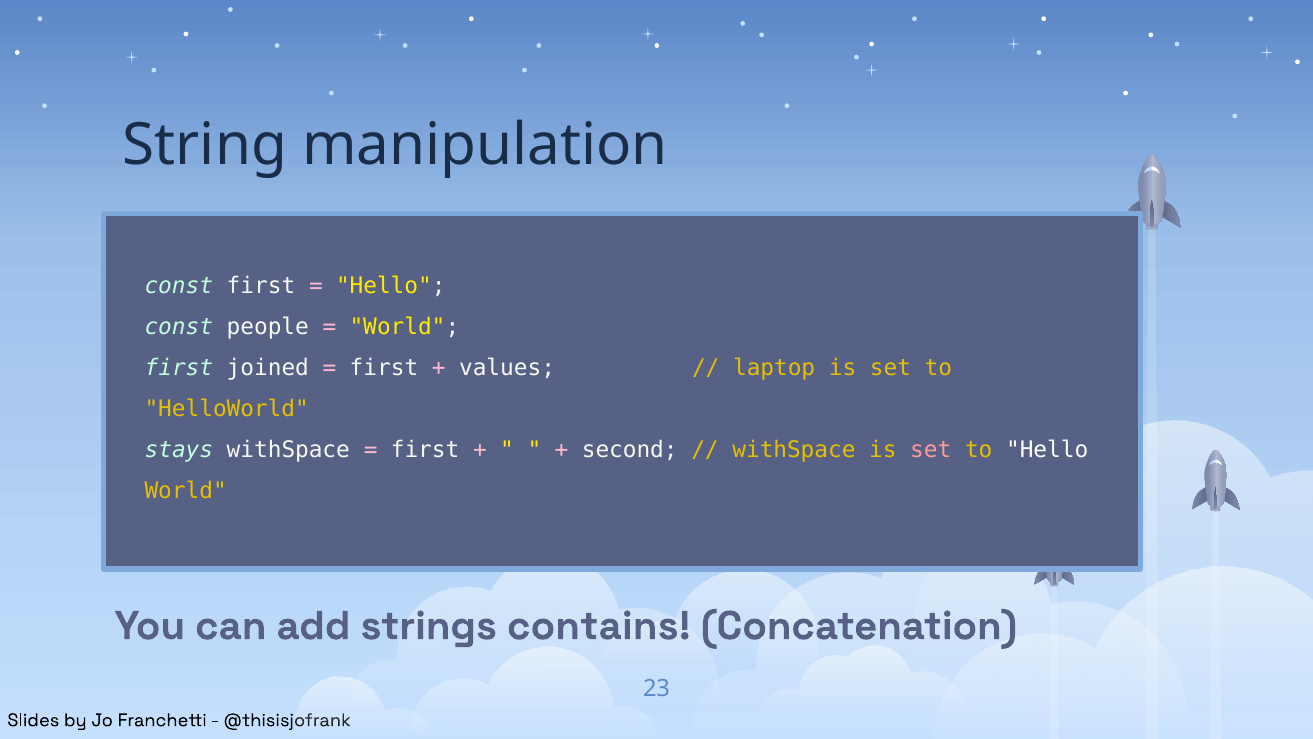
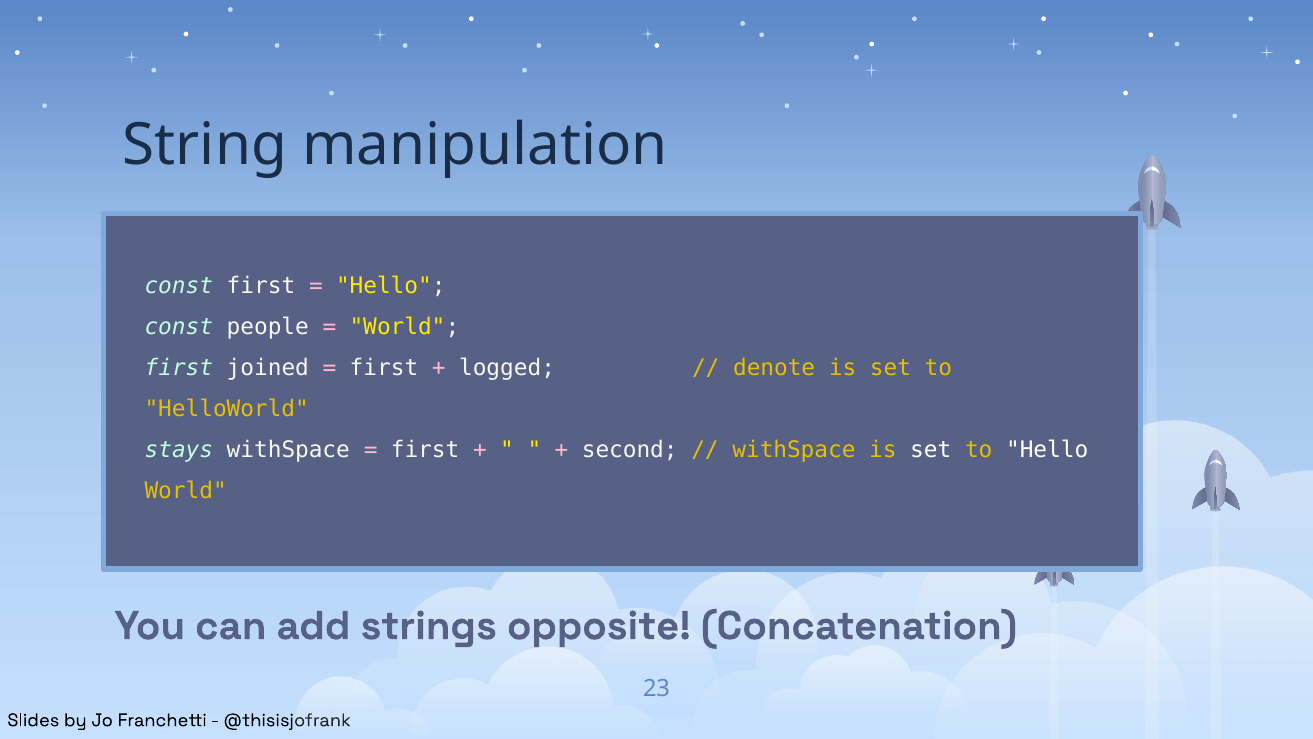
values: values -> logged (507, 368)
laptop: laptop -> denote (774, 368)
set colour: pink -> white (931, 450)
contains: contains -> opposite (599, 625)
